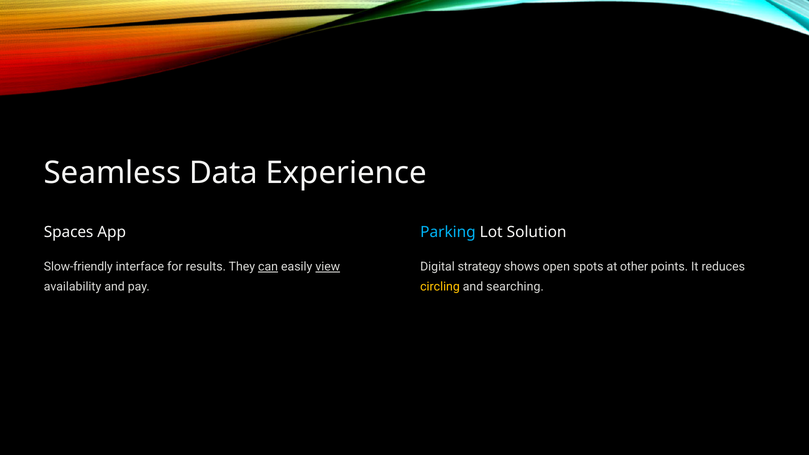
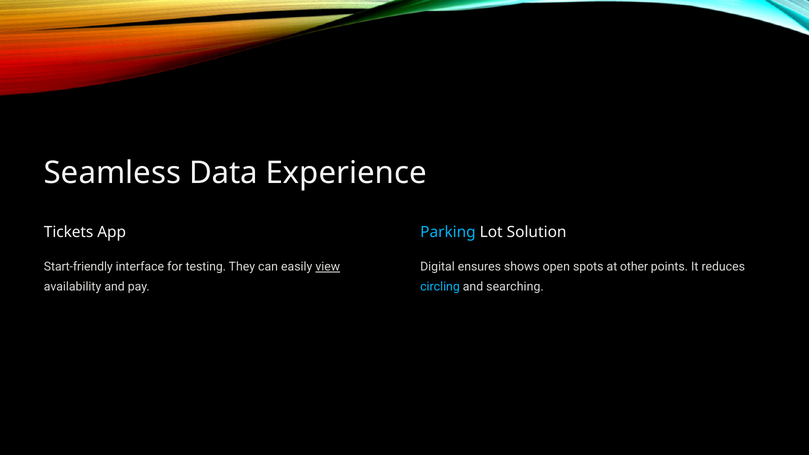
Spaces: Spaces -> Tickets (69, 232)
Slow-friendly: Slow-friendly -> Start-friendly (78, 267)
results: results -> testing (206, 267)
can underline: present -> none (268, 267)
strategy: strategy -> ensures (479, 267)
circling colour: yellow -> light blue (440, 287)
